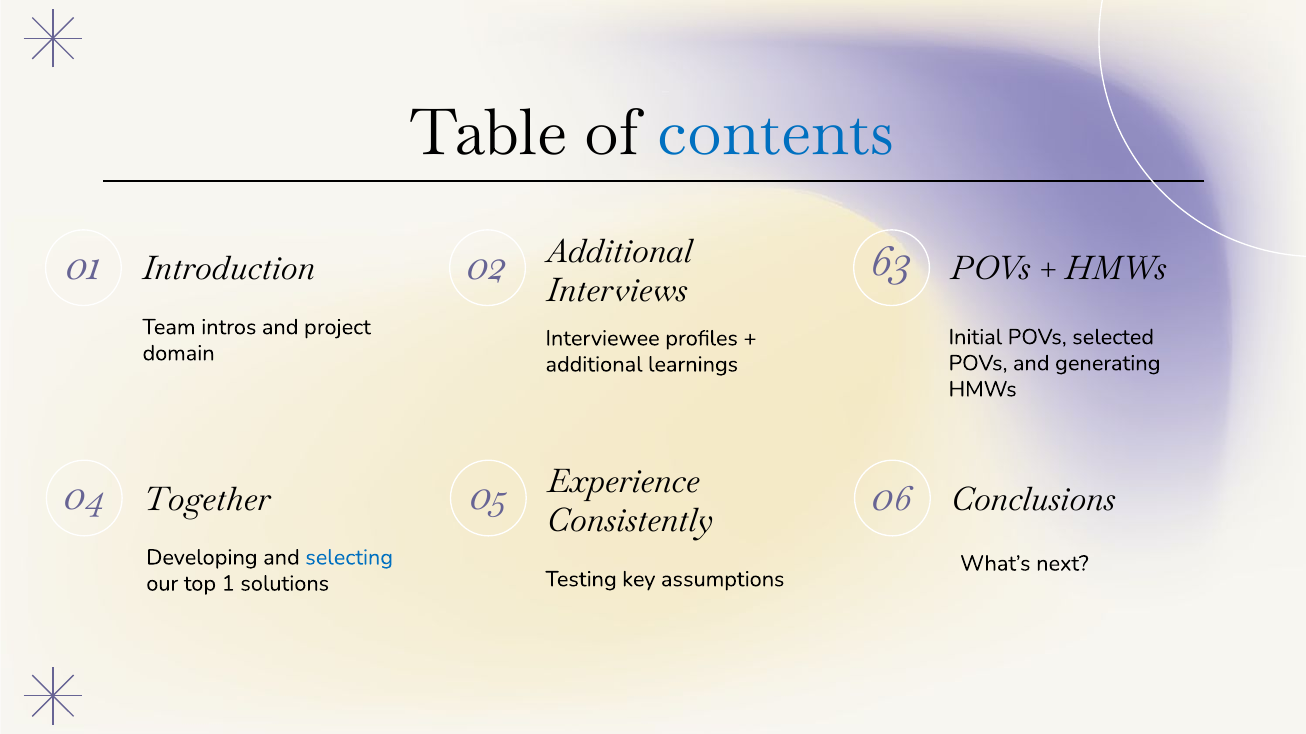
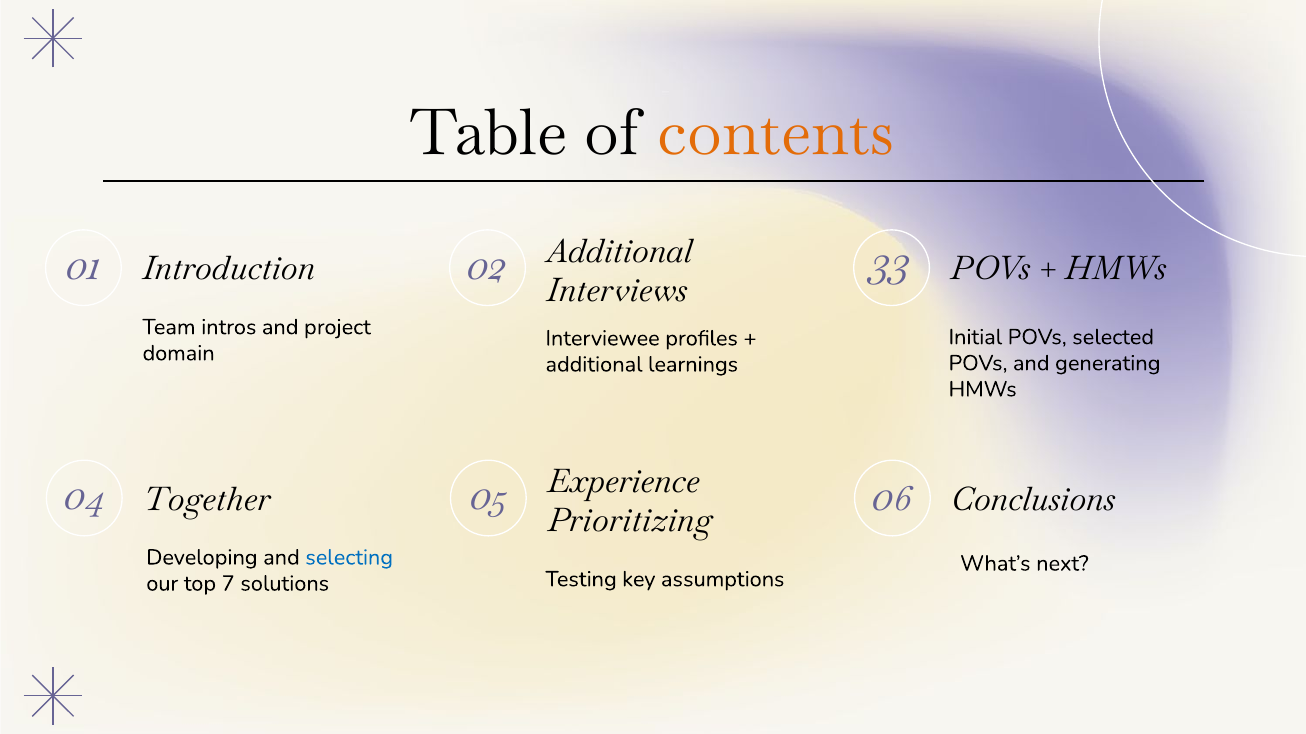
contents colour: blue -> orange (776, 133)
63: 63 -> 33 (891, 262)
Consistently: Consistently -> Prioritizing (630, 522)
1: 1 -> 7 (228, 584)
